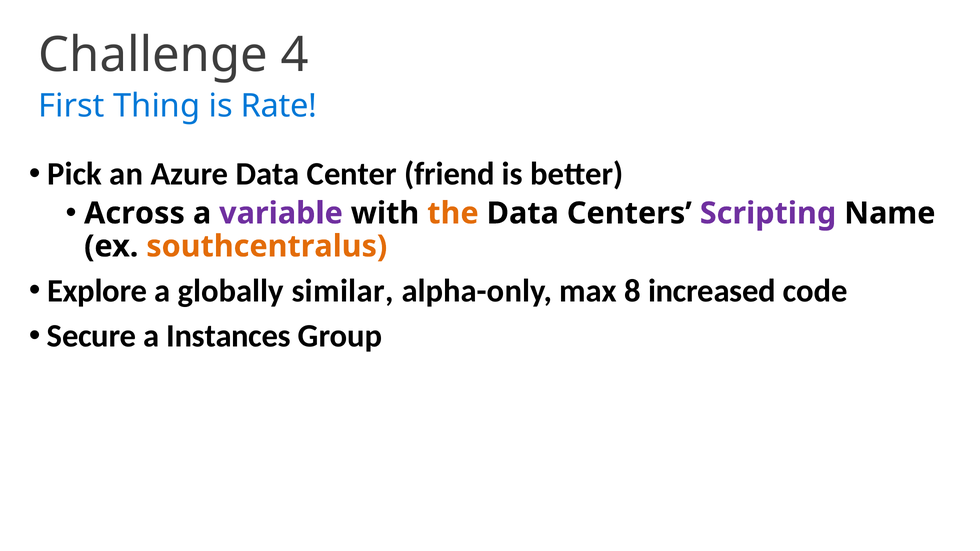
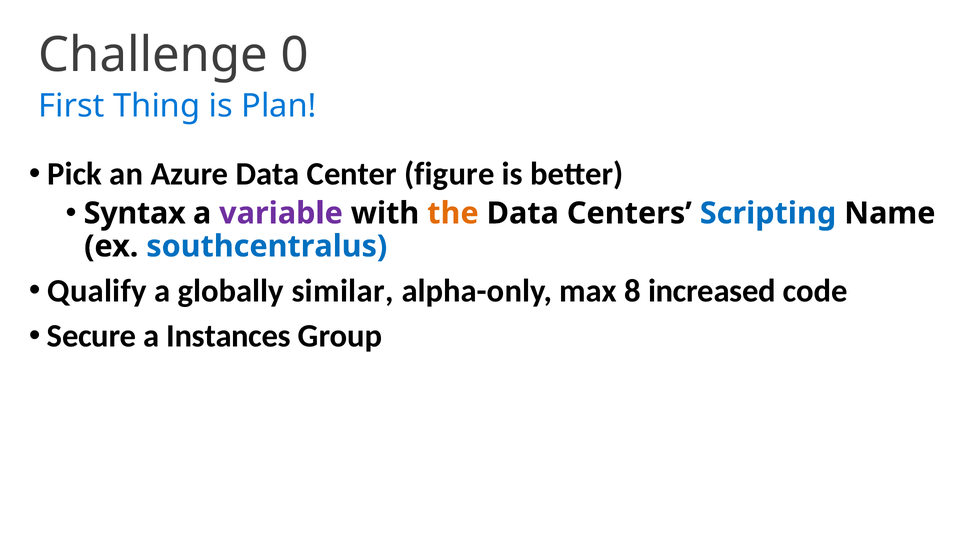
4: 4 -> 0 (295, 55)
Rate: Rate -> Plan (279, 106)
friend: friend -> figure (449, 174)
Across: Across -> Syntax (135, 213)
Scripting colour: purple -> blue (768, 213)
southcentralus colour: orange -> blue (267, 246)
Explore: Explore -> Qualify (97, 291)
